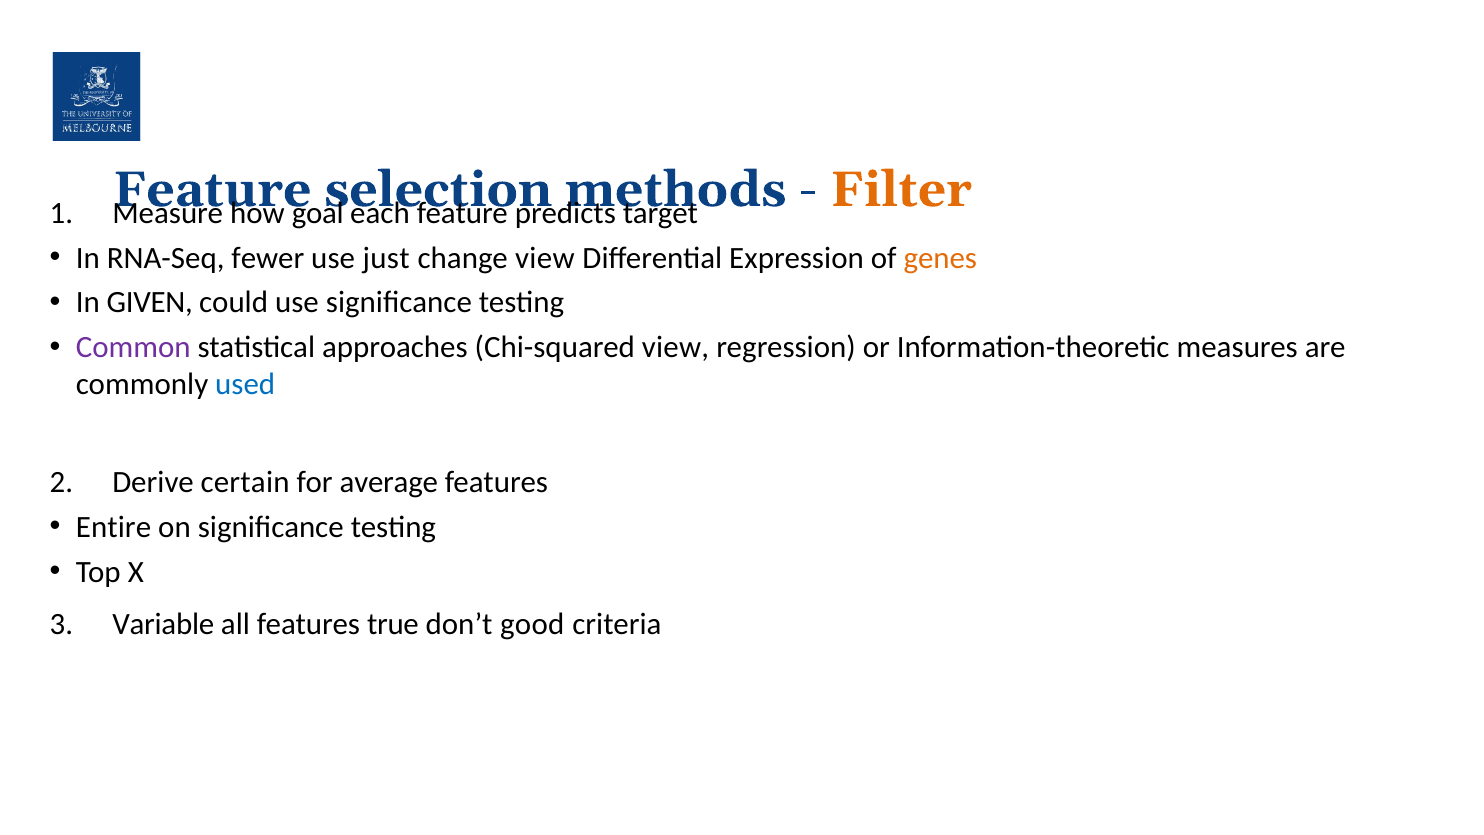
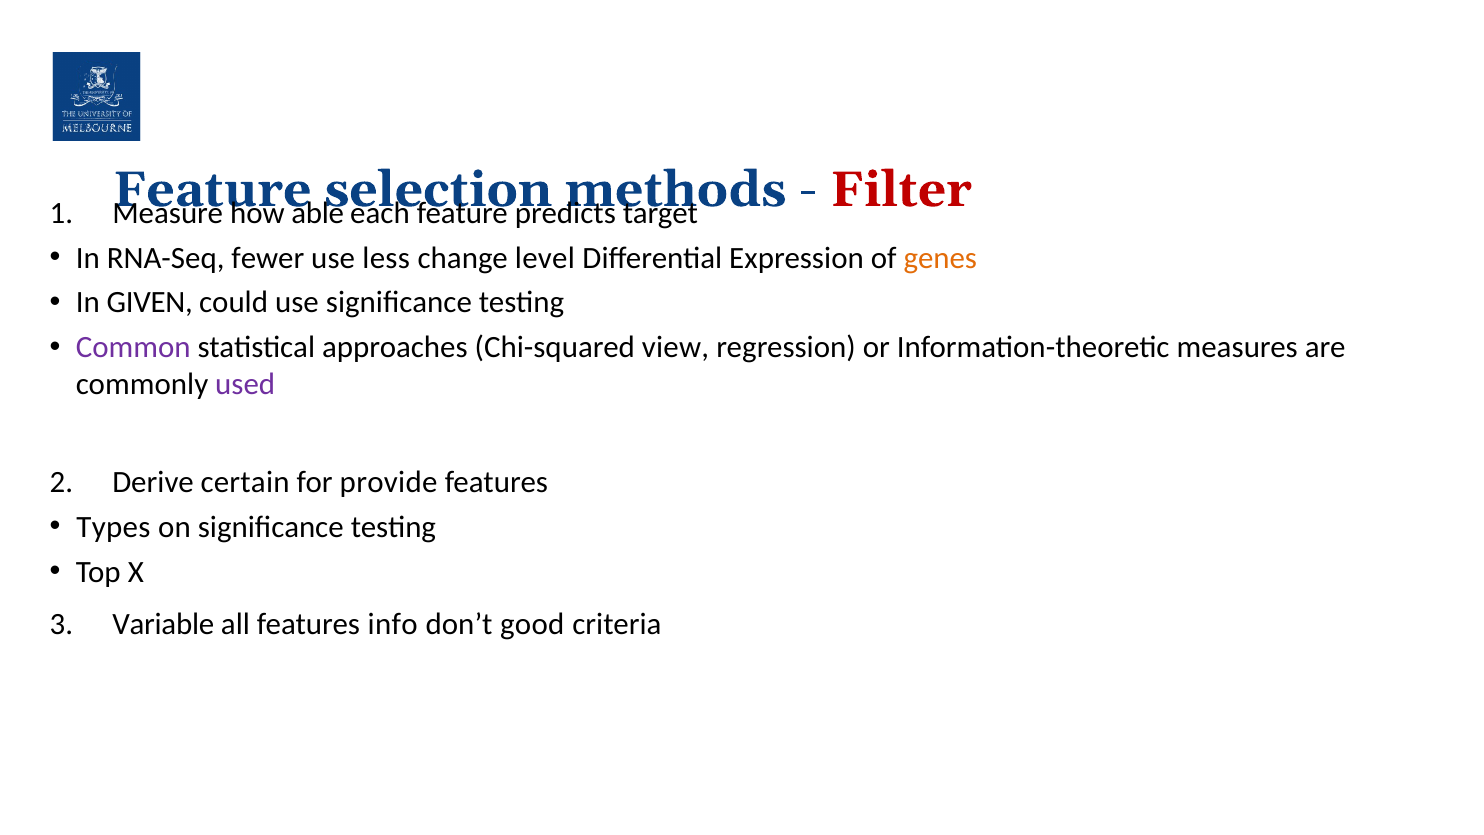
Filter colour: orange -> red (901, 190)
goal: goal -> able (318, 213)
just: just -> less (386, 258)
change view: view -> level (545, 258)
used colour: blue -> purple (245, 385)
average: average -> provide (389, 482)
Entire: Entire -> Types (113, 527)
true: true -> info (393, 625)
